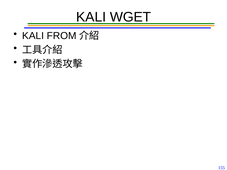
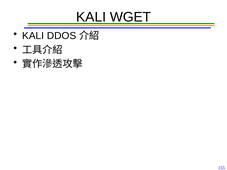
FROM: FROM -> DDOS (62, 36)
